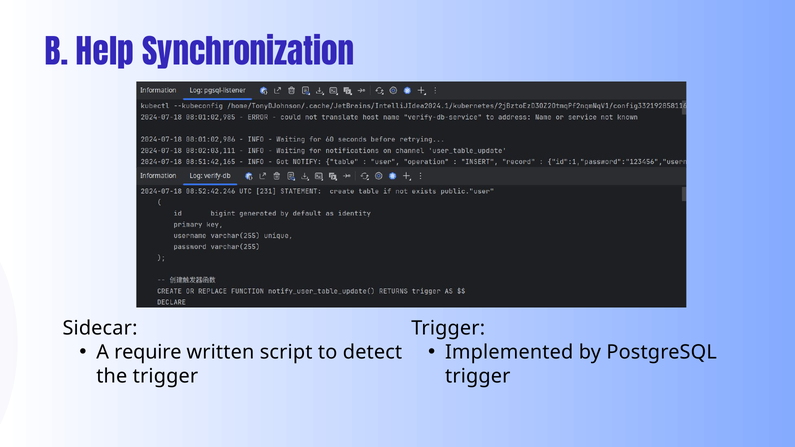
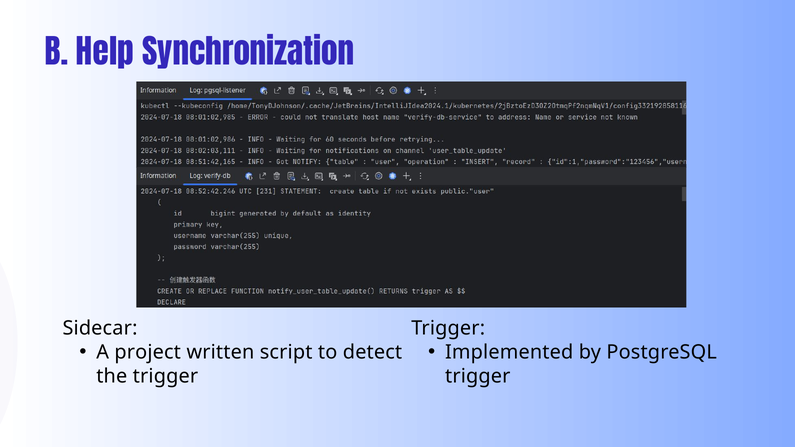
require: require -> project (148, 352)
